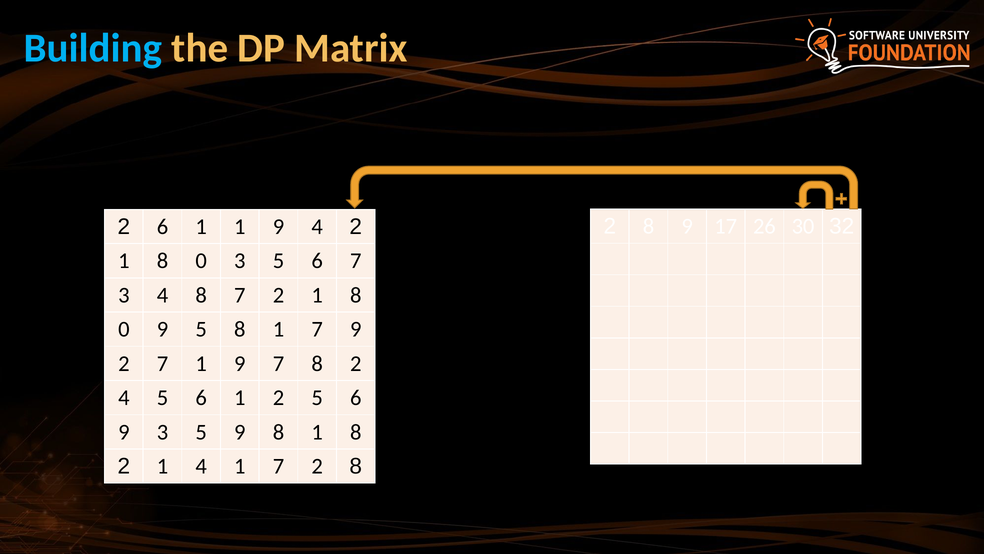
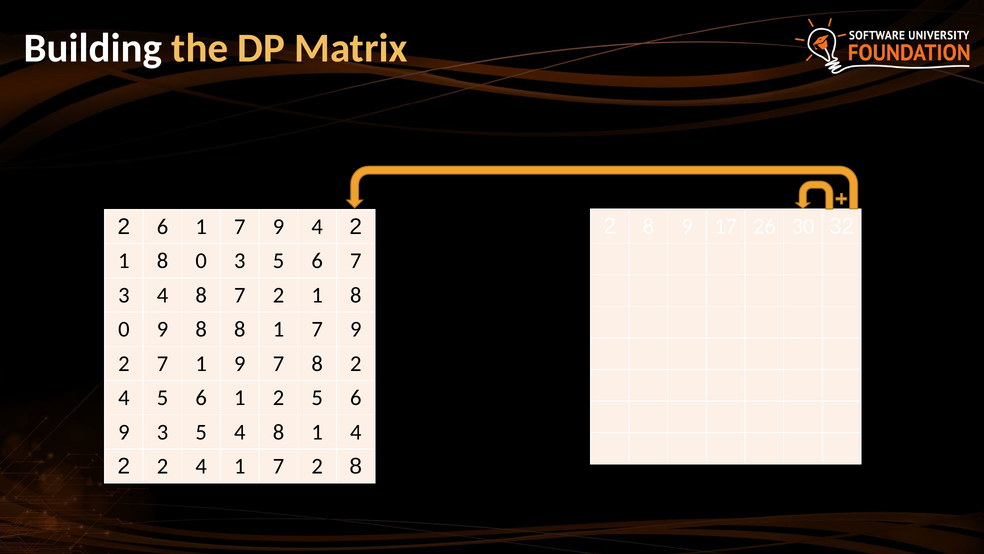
Building colour: light blue -> white (93, 48)
6 1 1: 1 -> 7 (240, 227)
9 5: 5 -> 8 (201, 329)
5 9: 9 -> 4 (240, 432)
8 1 8: 8 -> 4 (356, 432)
1: 1 -> 2 (162, 466)
